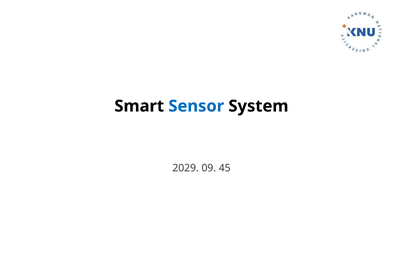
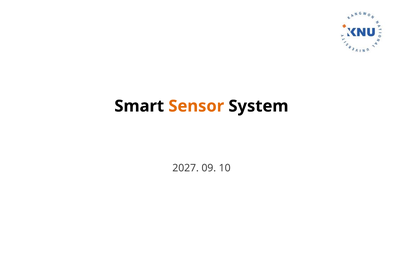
Sensor colour: blue -> orange (196, 106)
2029: 2029 -> 2027 (186, 168)
45: 45 -> 10 (225, 168)
